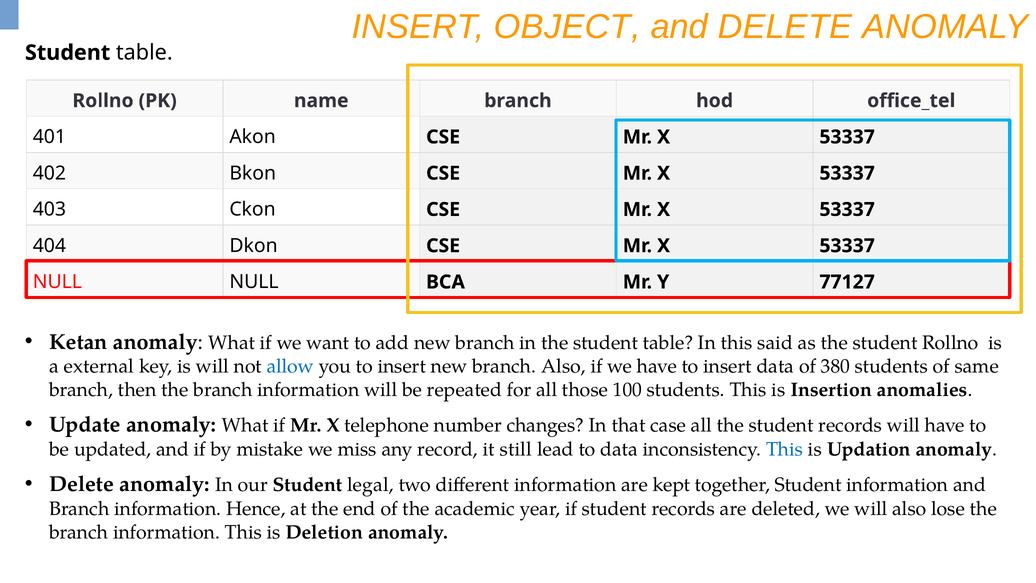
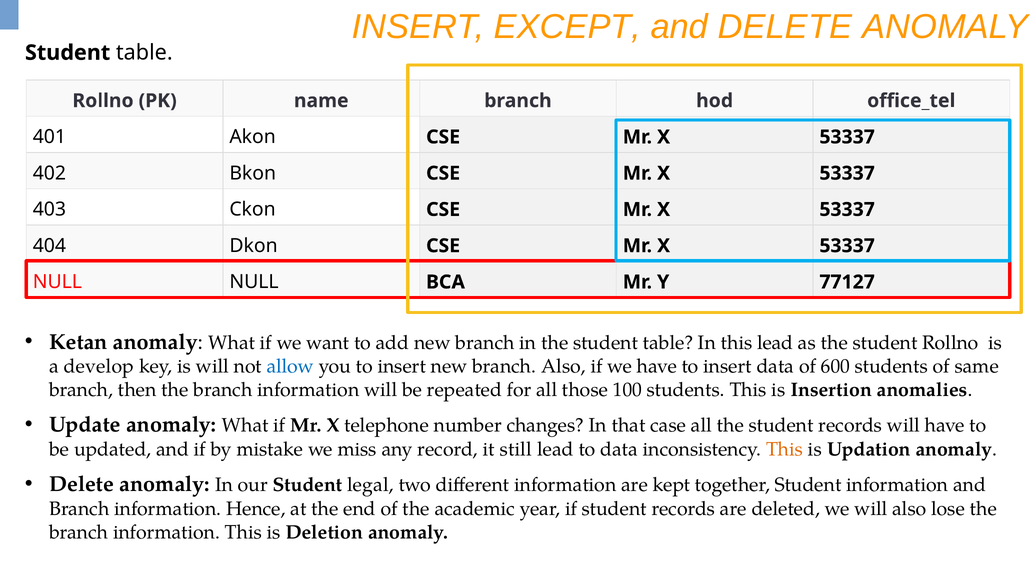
OBJECT: OBJECT -> EXCEPT (567, 27)
this said: said -> lead (775, 342)
external: external -> develop (99, 366)
380: 380 -> 600 (835, 366)
This colour: blue -> orange (785, 449)
